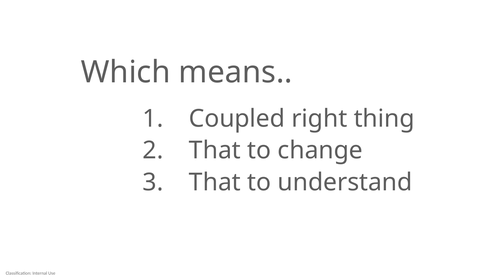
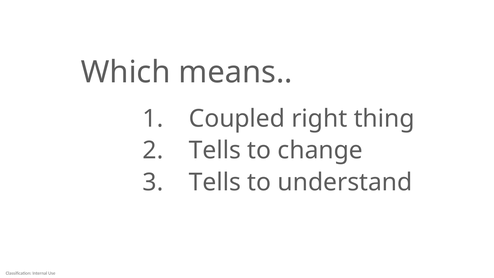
That: That -> Tells (215, 150)
That: That -> Tells (215, 182)
